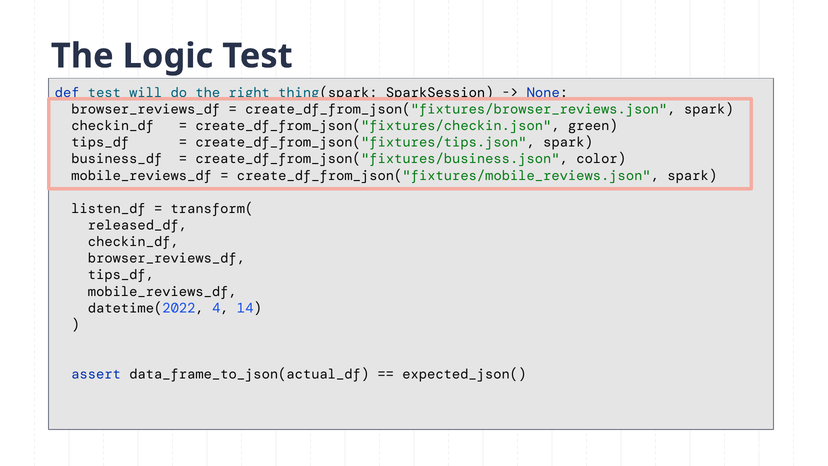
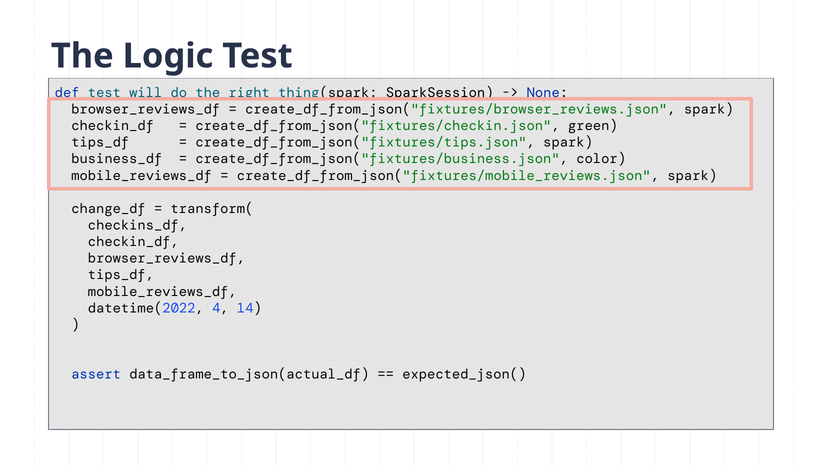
listen_df: listen_df -> change_df (109, 209)
released_df: released_df -> checkins_df (137, 225)
